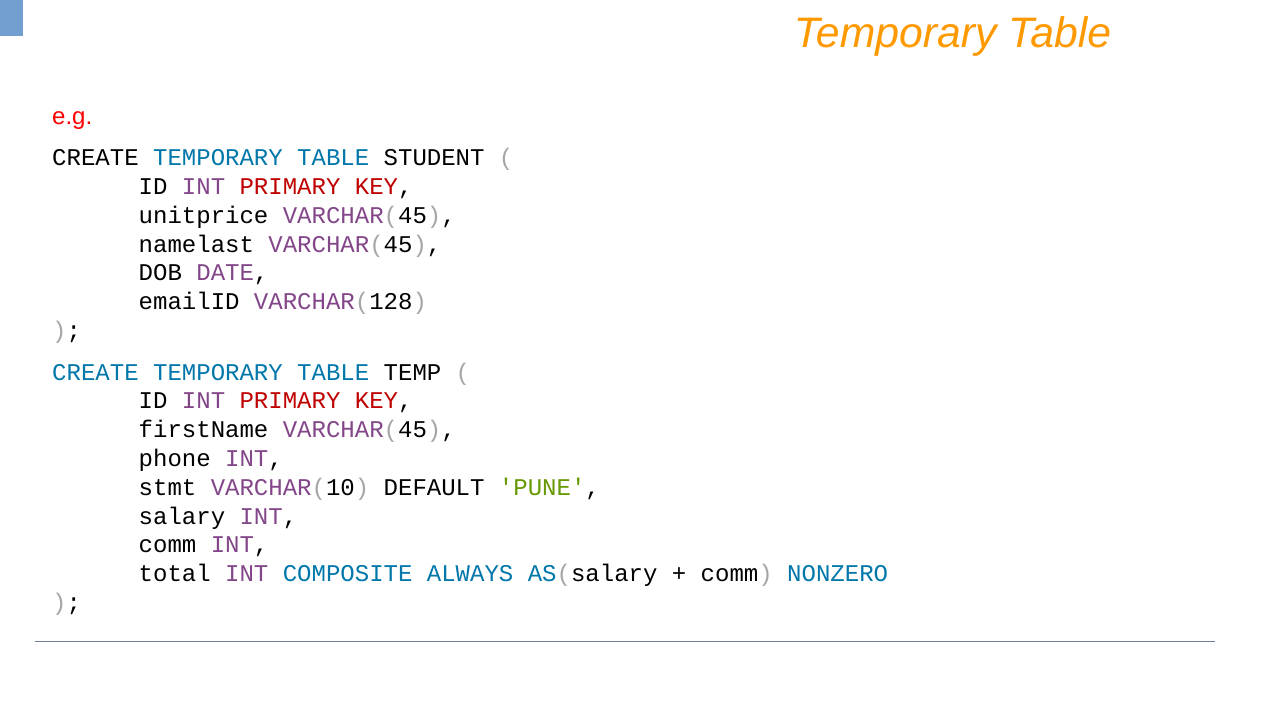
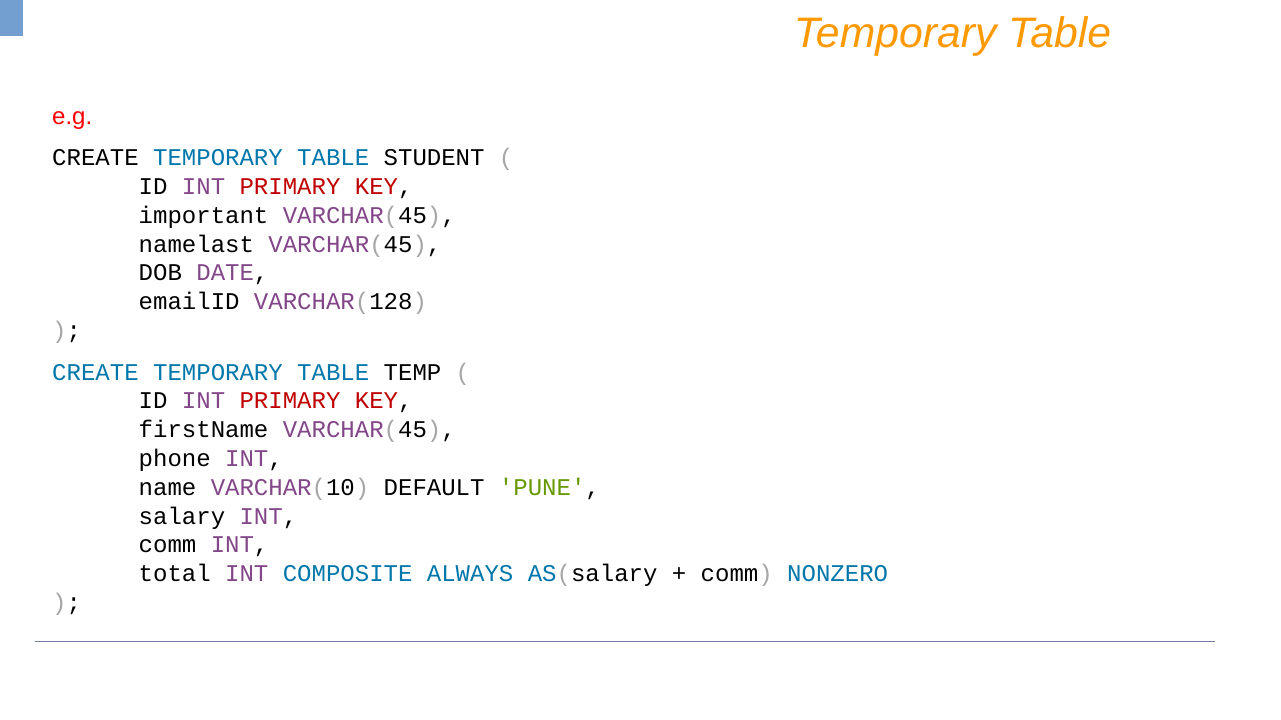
unitprice: unitprice -> important (204, 216)
stmt: stmt -> name (168, 488)
